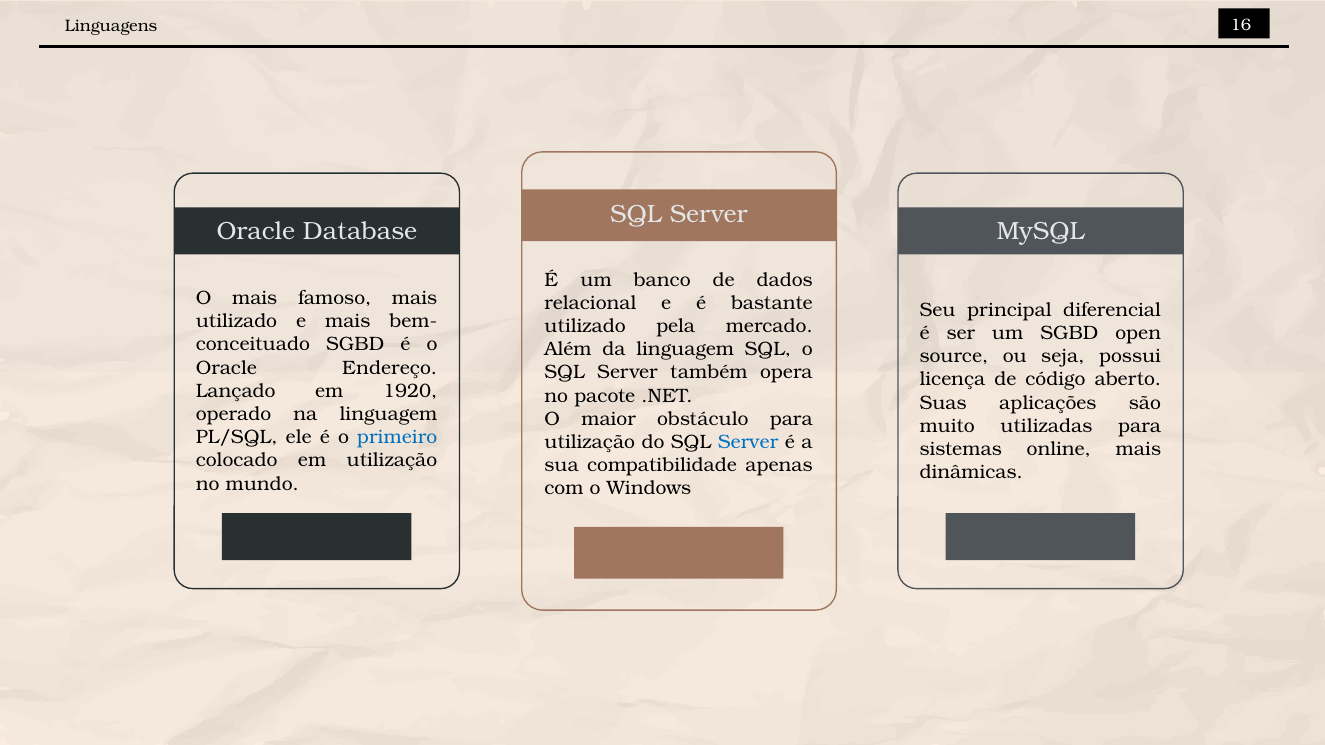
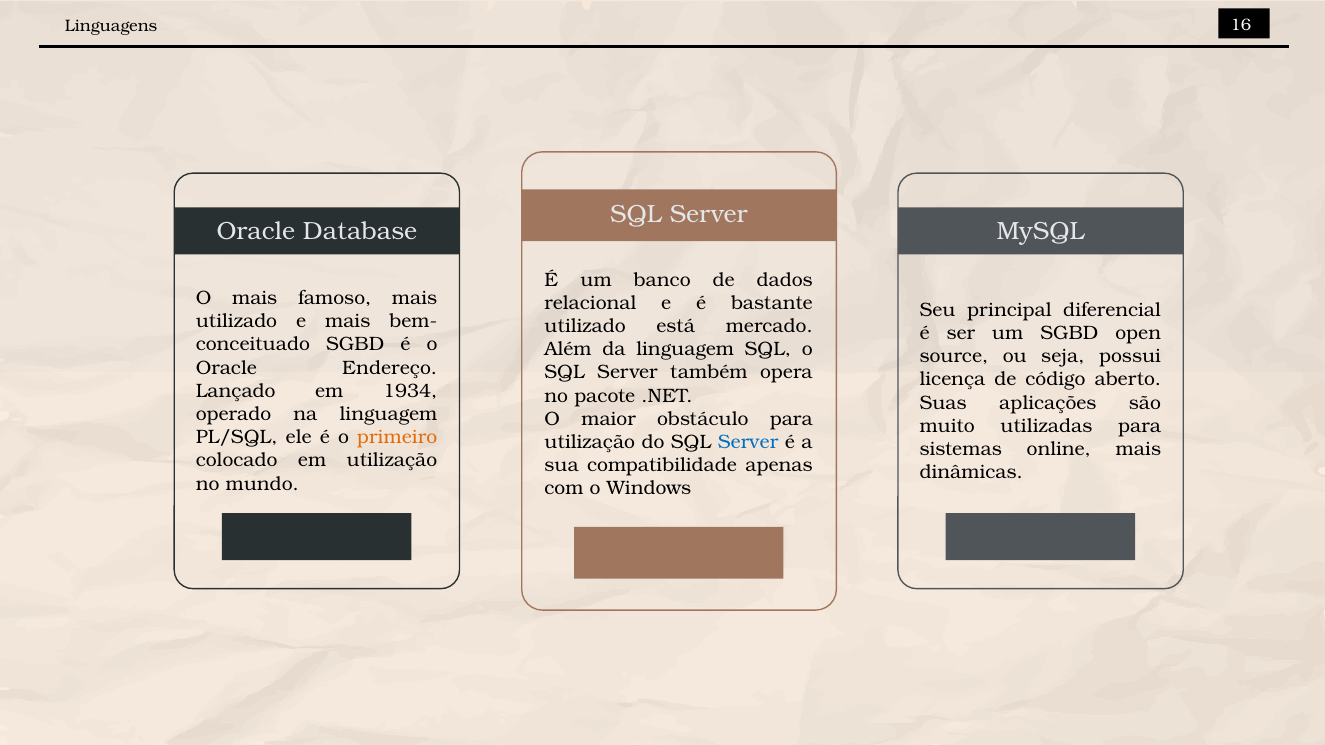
pela: pela -> está (676, 326)
1920: 1920 -> 1934 (410, 391)
primeiro colour: blue -> orange (397, 438)
